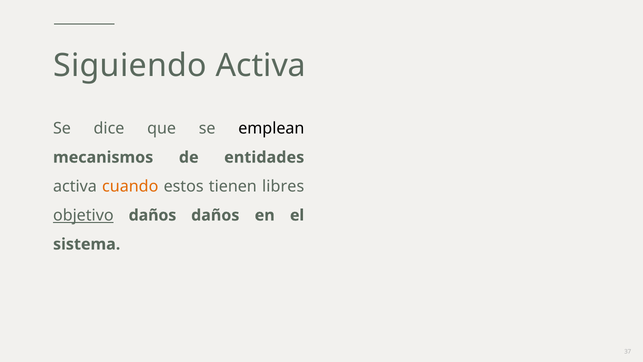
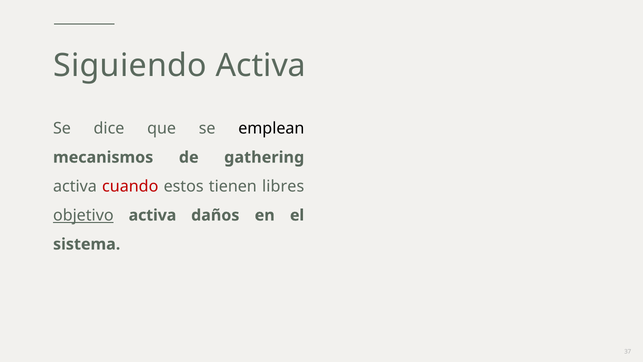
entidades: entidades -> gathering (264, 157)
cuando colour: orange -> red (130, 186)
objetivo daños: daños -> activa (152, 215)
